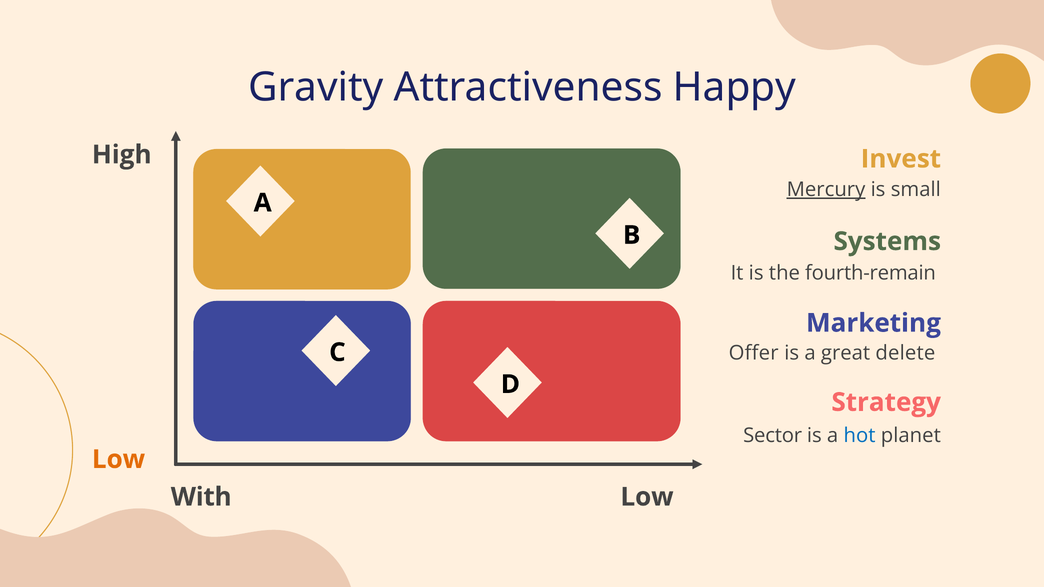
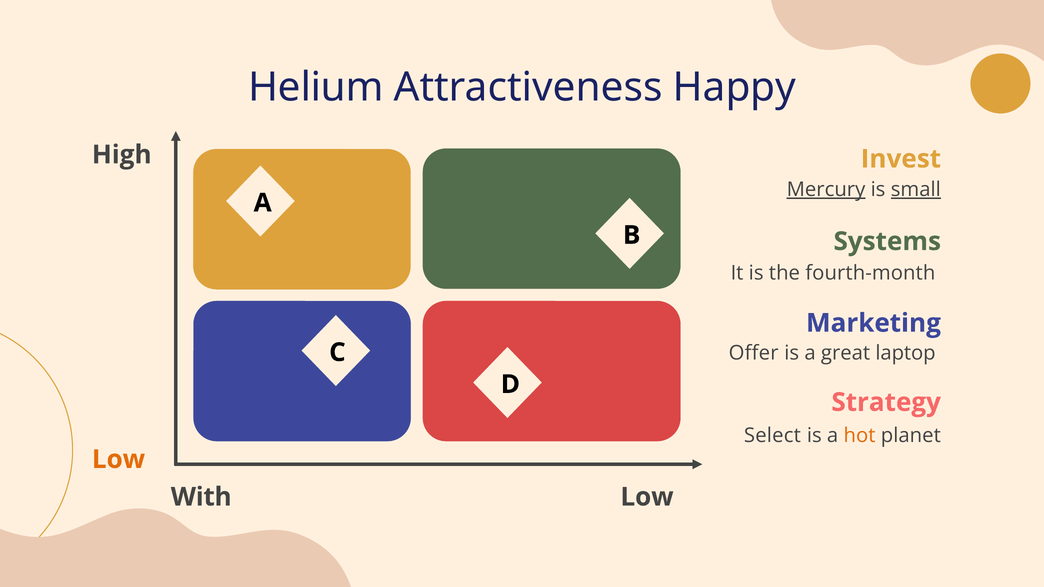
Gravity: Gravity -> Helium (316, 87)
small underline: none -> present (916, 190)
fourth-remain: fourth-remain -> fourth-month (870, 273)
delete: delete -> laptop (906, 353)
Sector: Sector -> Select (772, 436)
hot colour: blue -> orange (860, 436)
